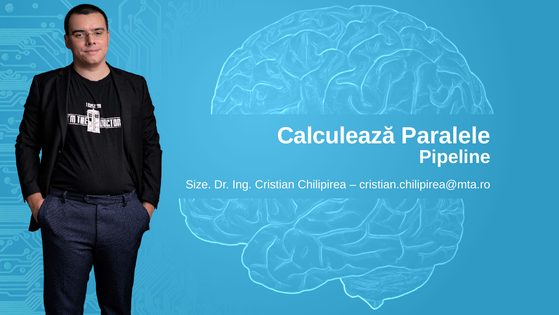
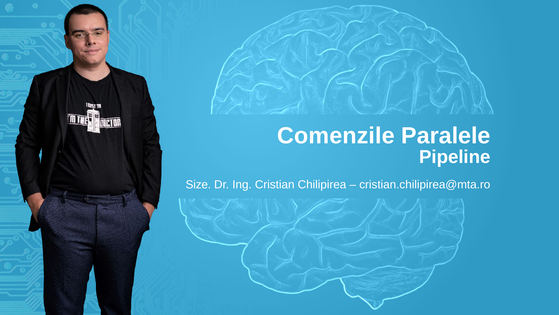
Calculează: Calculează -> Comenzile (336, 136)
